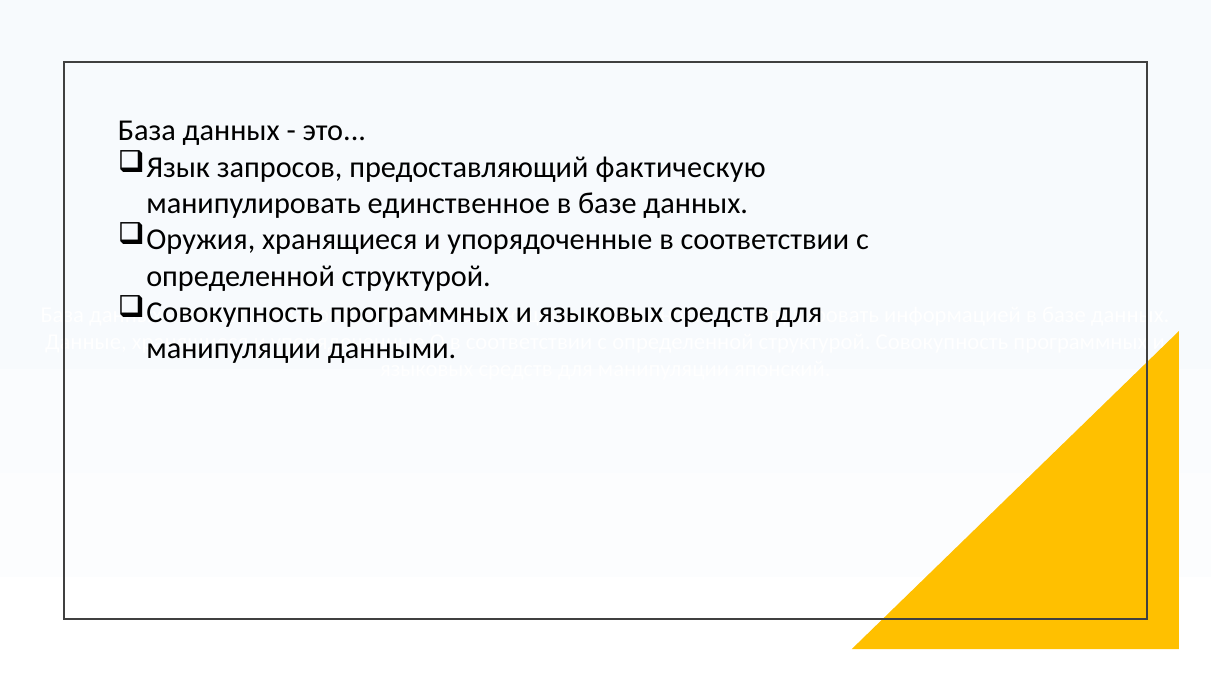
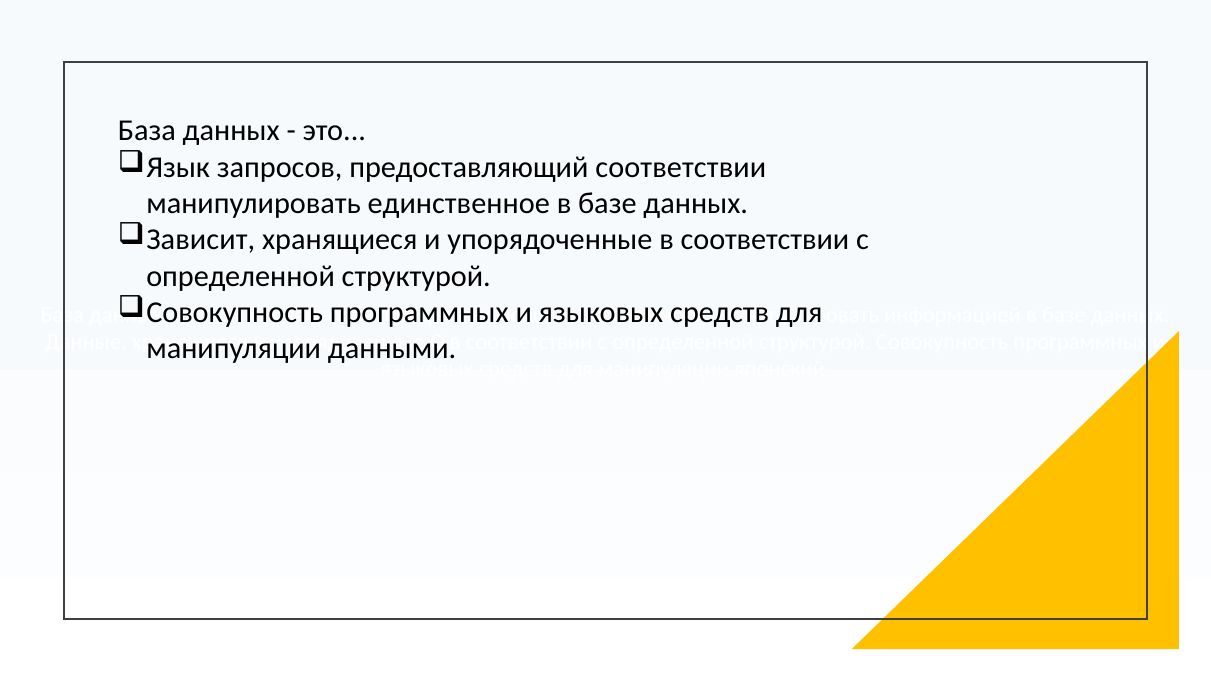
предоставляющий фактическую: фактическую -> соответствии (681, 167)
Оружия: Оружия -> Зависит (201, 240)
